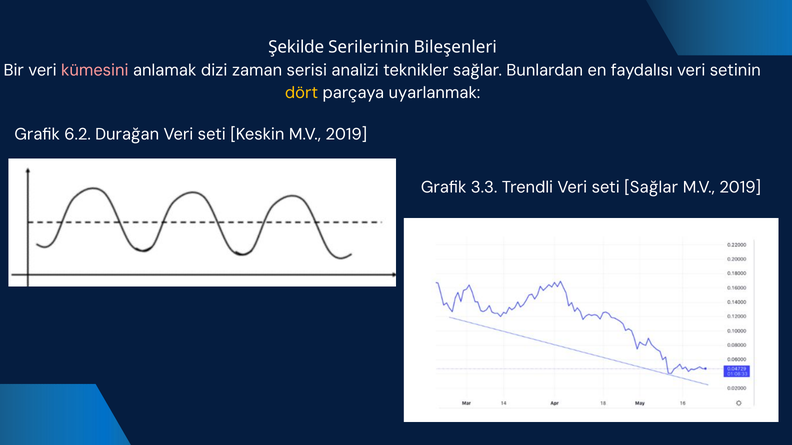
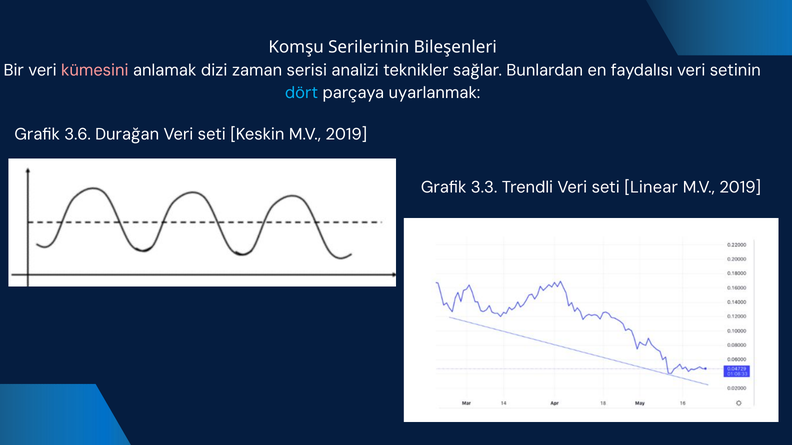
Şekilde: Şekilde -> Komşu (296, 47)
dört colour: yellow -> light blue (302, 93)
6.2: 6.2 -> 3.6 (78, 135)
seti Sağlar: Sağlar -> Linear (651, 187)
